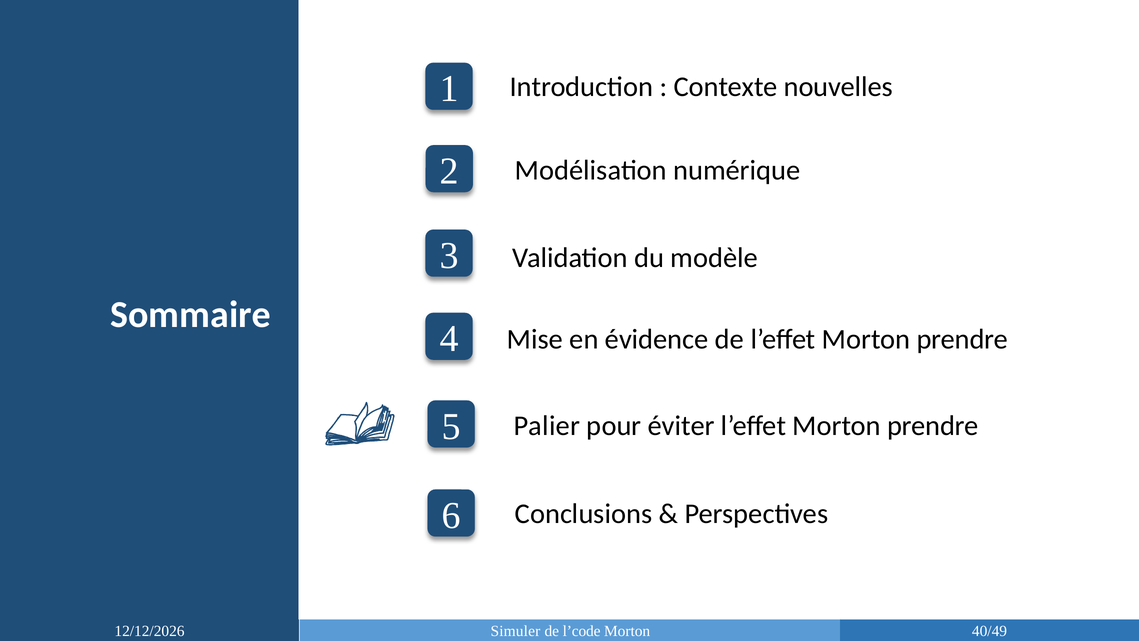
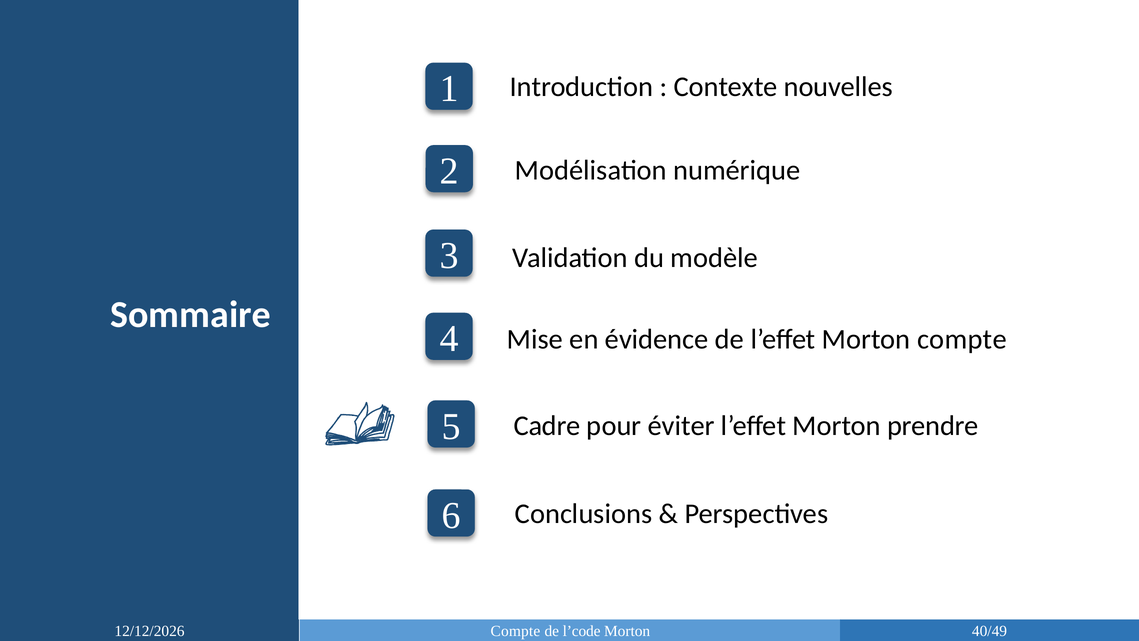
de l’effet Morton prendre: prendre -> compte (962, 339)
Palier: Palier -> Cadre (547, 425)
Simuler: Simuler -> Compte (515, 631)
